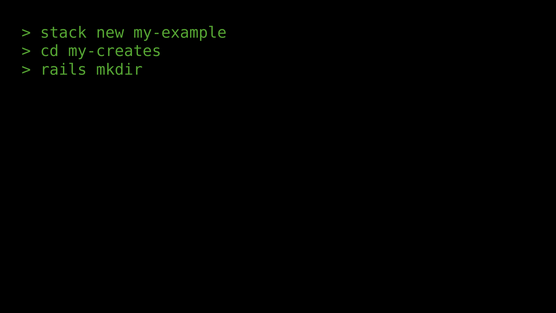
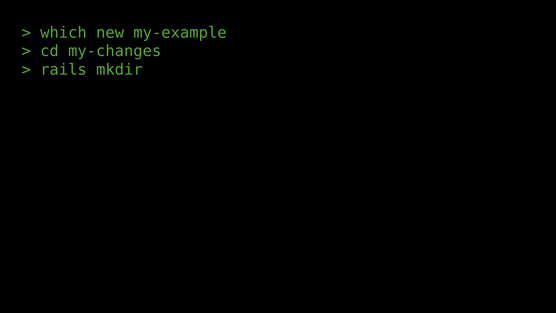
stack: stack -> which (63, 33)
my-creates: my-creates -> my-changes (115, 51)
